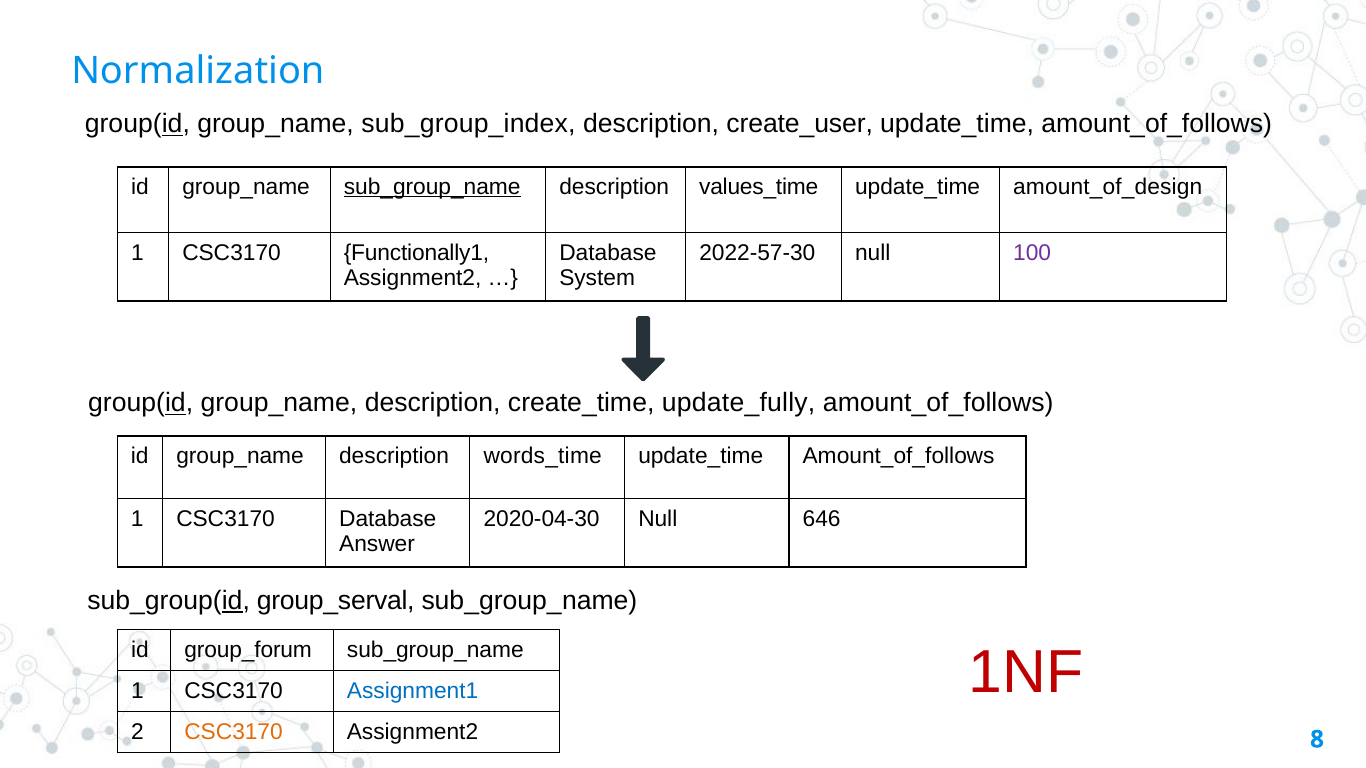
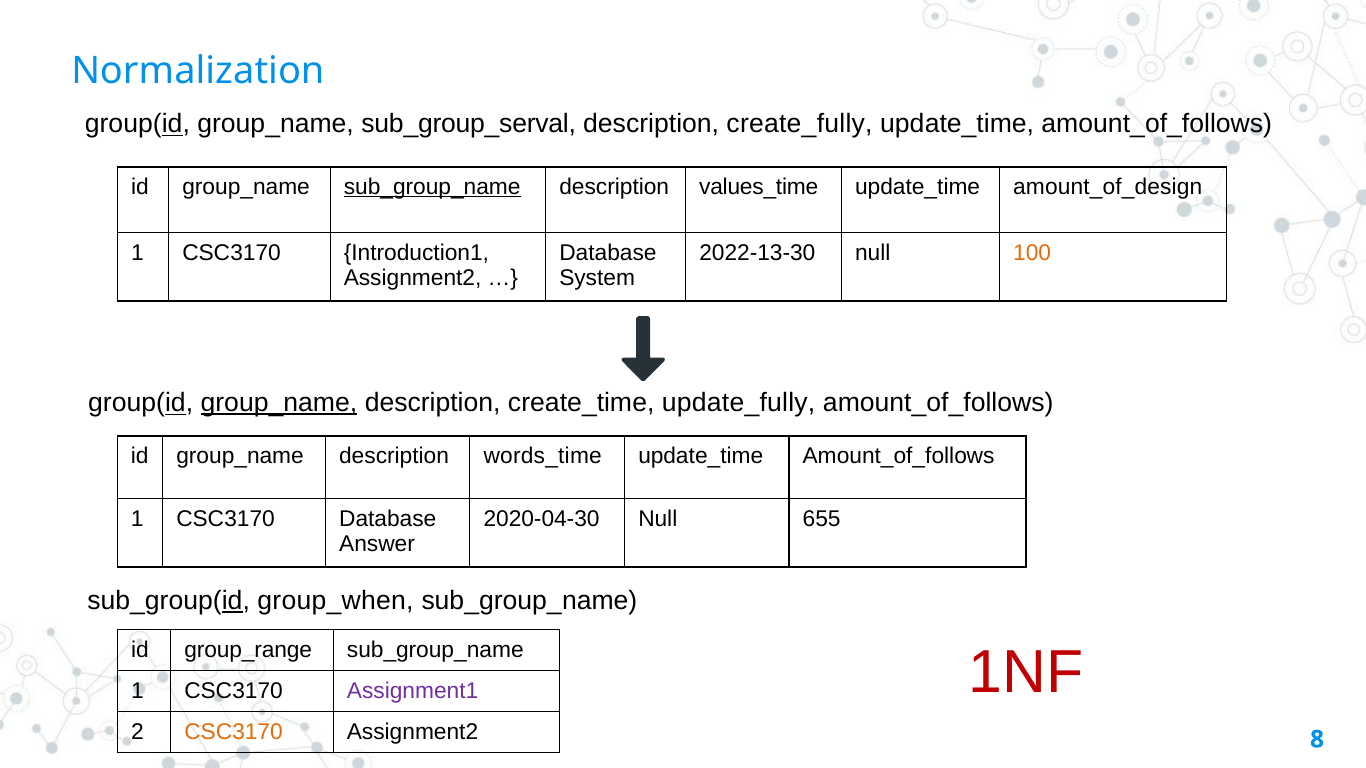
sub_group_index: sub_group_index -> sub_group_serval (469, 124)
create_user: create_user -> create_fully (800, 124)
Functionally1: Functionally1 -> Introduction1 (416, 253)
2022-57-30: 2022-57-30 -> 2022-13-30 (757, 253)
100 colour: purple -> orange (1032, 253)
group_name underline: none -> present (279, 403)
646: 646 -> 655 (822, 519)
group_serval: group_serval -> group_when (335, 601)
group_forum: group_forum -> group_range (248, 650)
Assignment1 colour: blue -> purple (413, 691)
